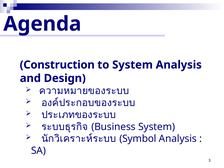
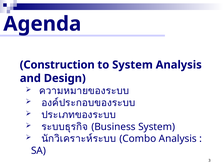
Symbol: Symbol -> Combo (138, 139)
